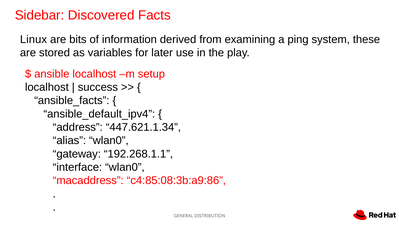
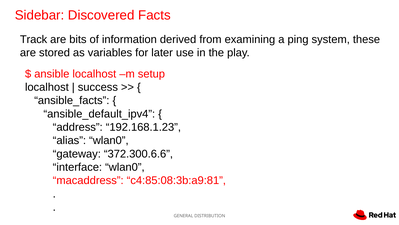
Linux: Linux -> Track (34, 39)
447.621.1.34: 447.621.1.34 -> 192.168.1.23 (143, 127)
192.268.1.1: 192.268.1.1 -> 372.300.6.6 (138, 154)
c4:85:08:3b:a9:86: c4:85:08:3b:a9:86 -> c4:85:08:3b:a9:81 (176, 180)
